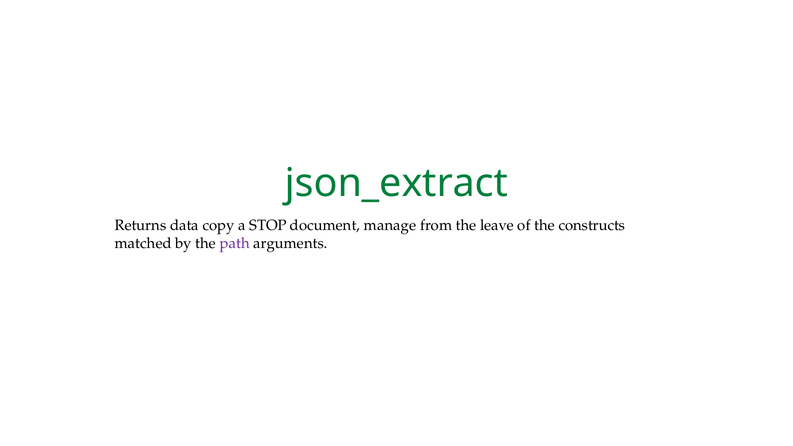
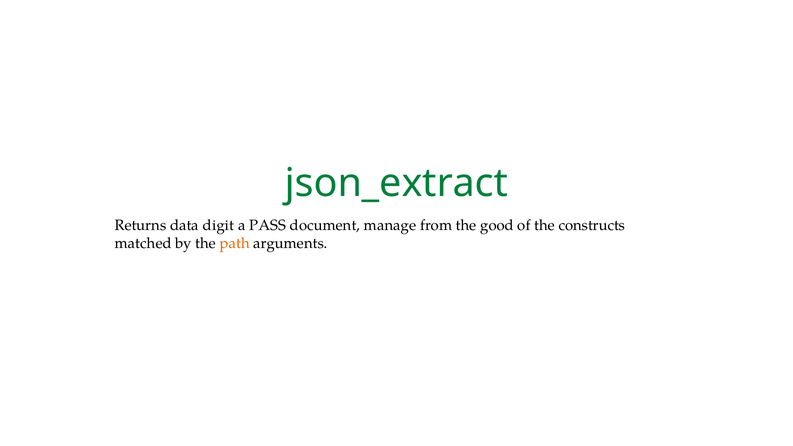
copy: copy -> digit (219, 225)
STOP: STOP -> PASS (268, 225)
leave: leave -> good (497, 225)
path colour: purple -> orange (235, 243)
